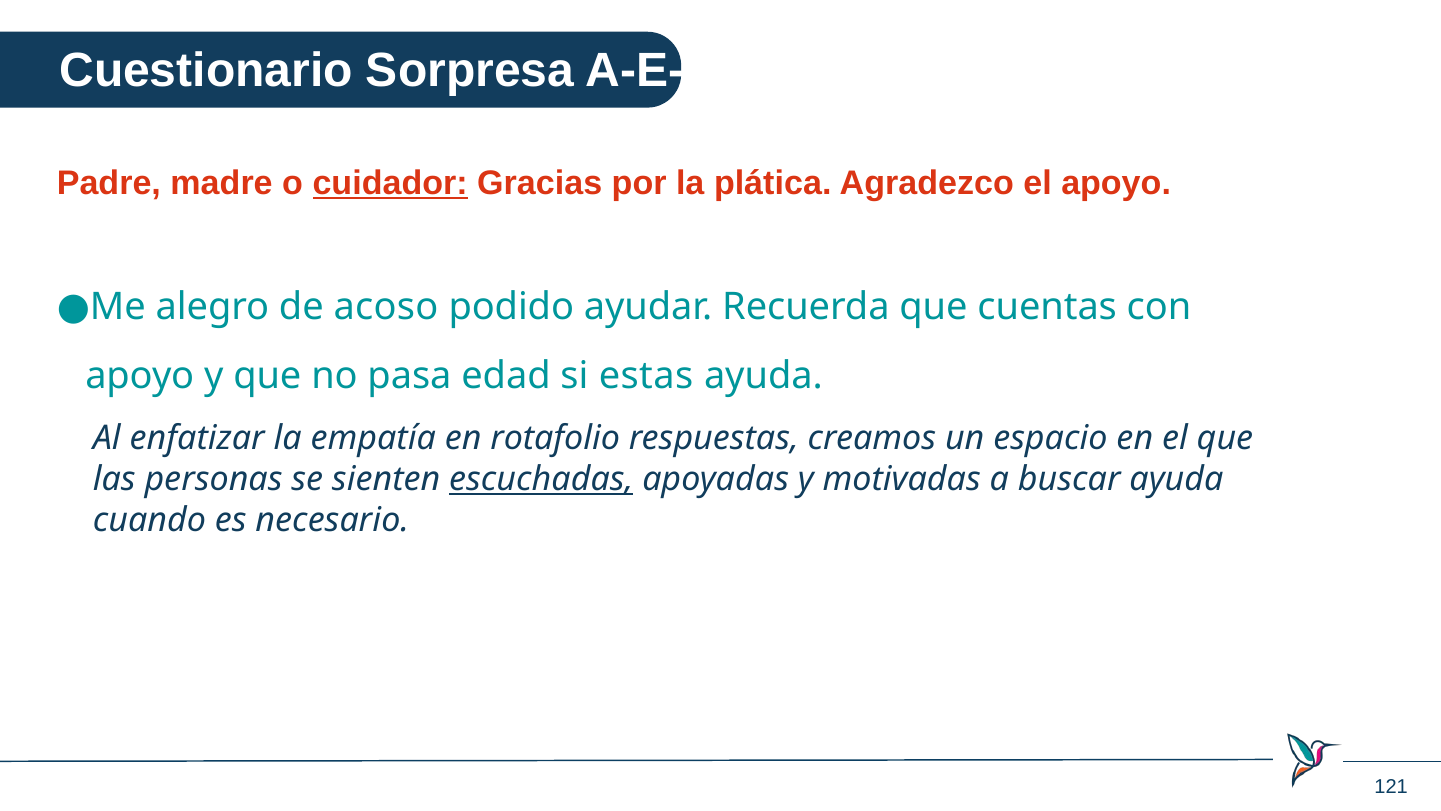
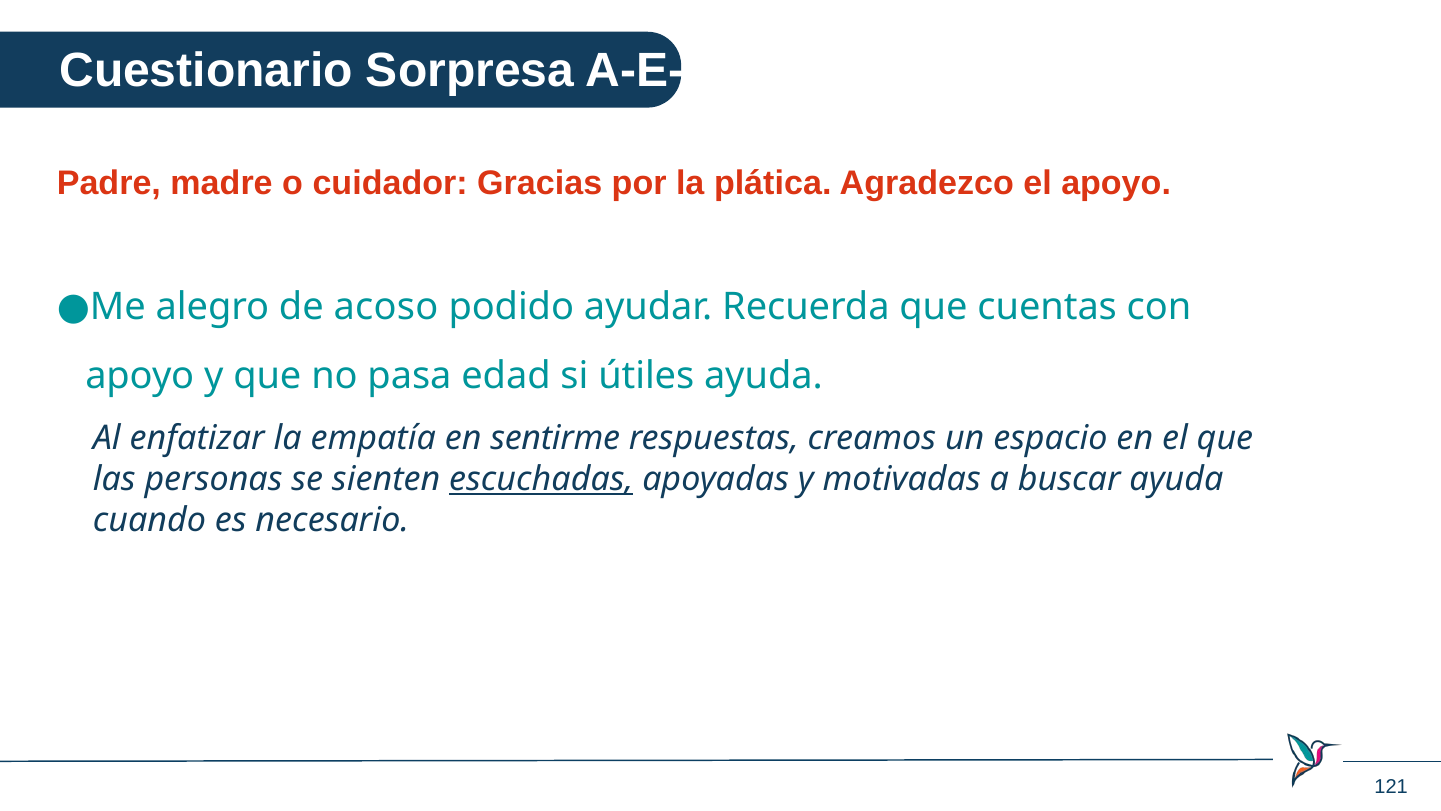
cuidador underline: present -> none (390, 183)
estas: estas -> útiles (646, 375)
rotafolio: rotafolio -> sentirme (555, 438)
